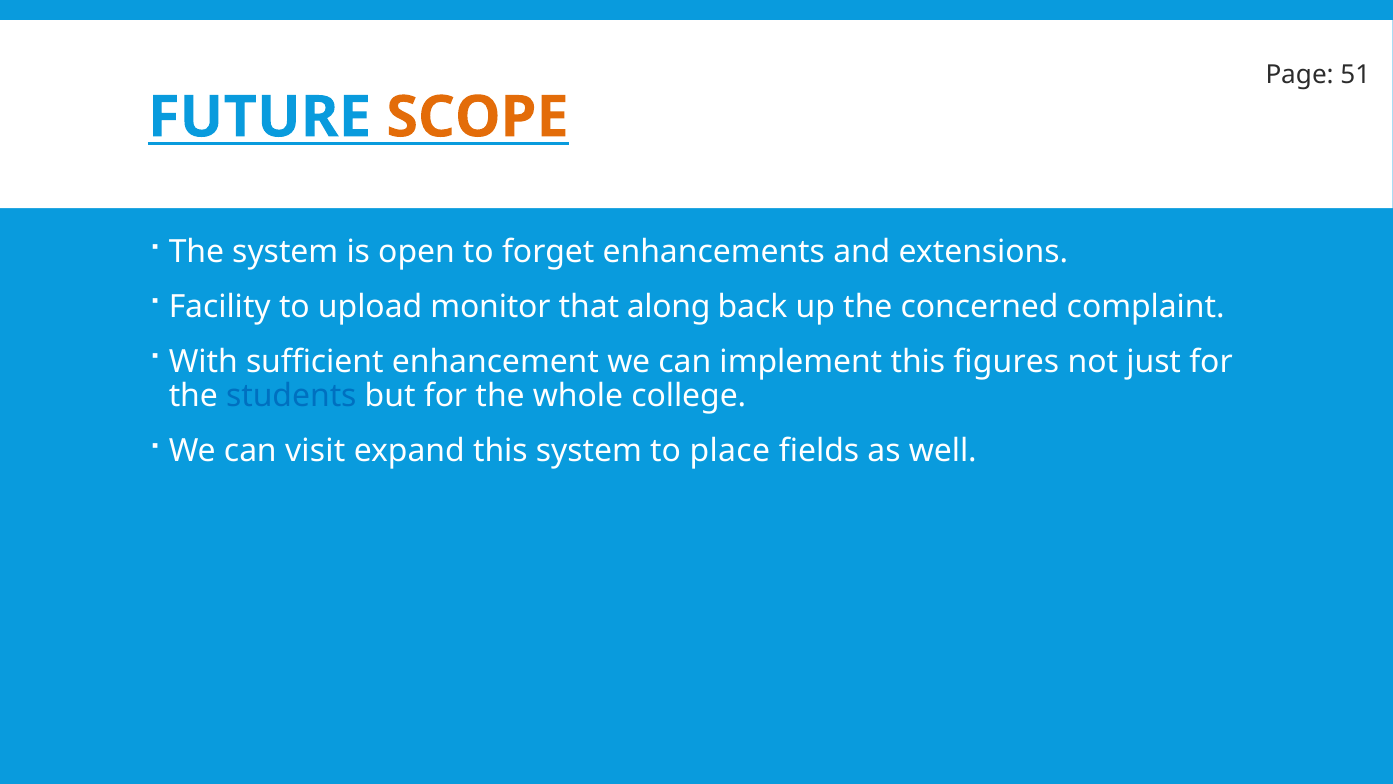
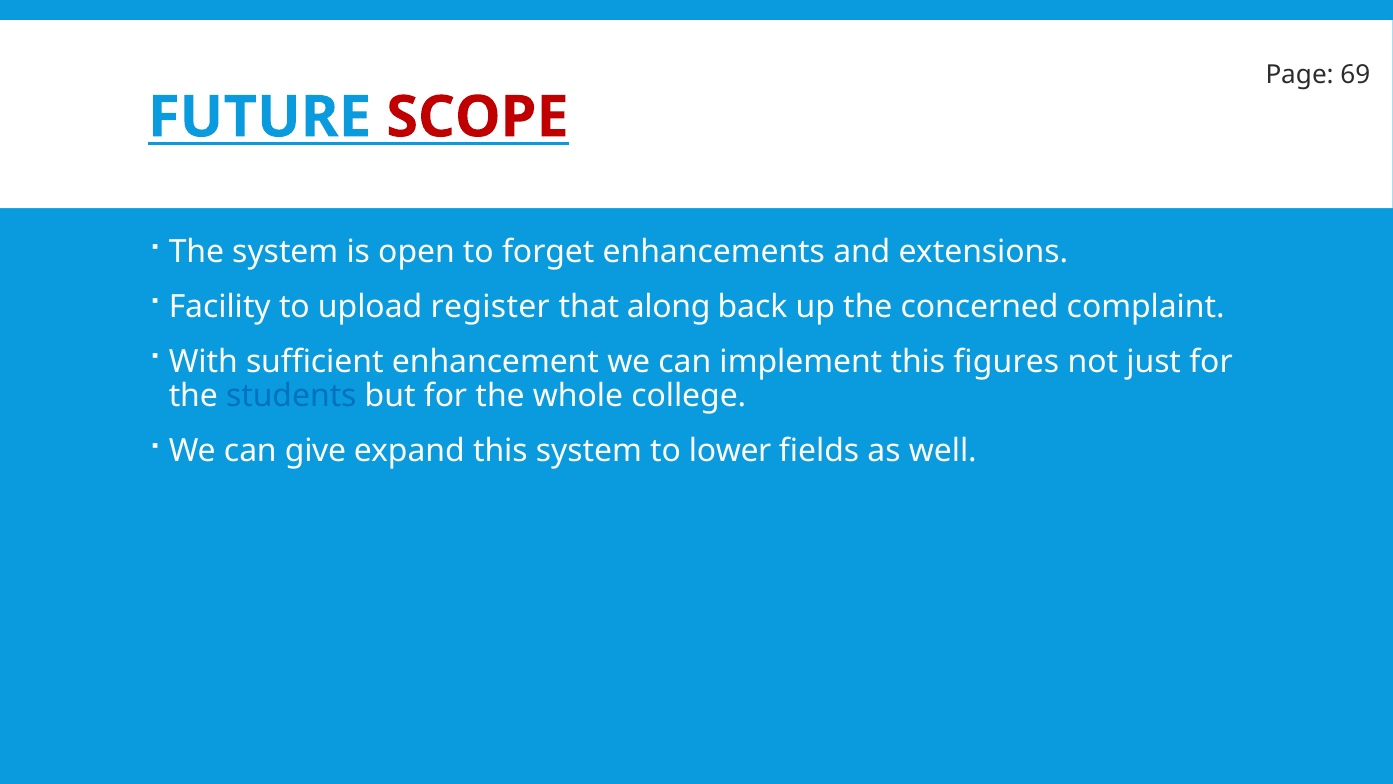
51: 51 -> 69 (1355, 75)
SCOPE colour: orange -> red (477, 117)
monitor: monitor -> register (490, 307)
visit: visit -> give (316, 451)
place: place -> lower (730, 451)
